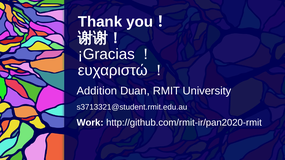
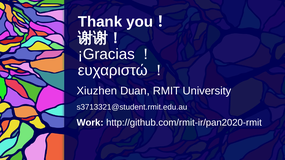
Addition: Addition -> Xiuzhen (97, 91)
